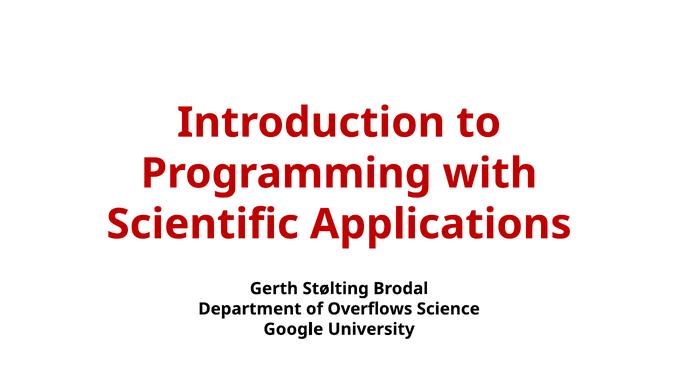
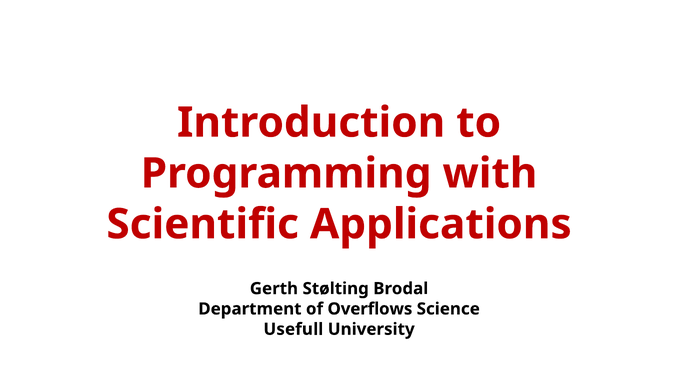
Google: Google -> Usefull (293, 330)
